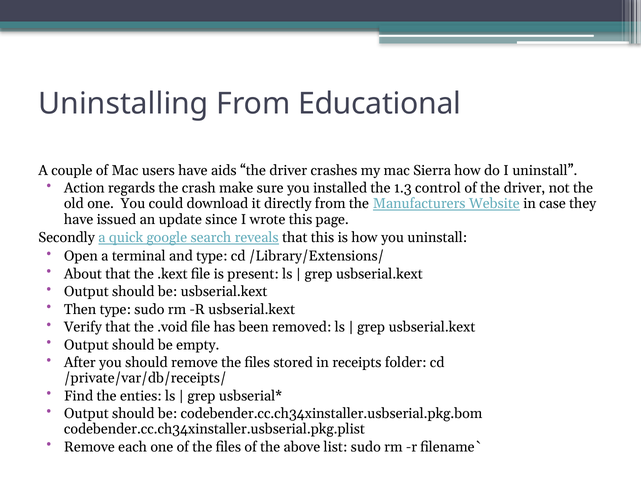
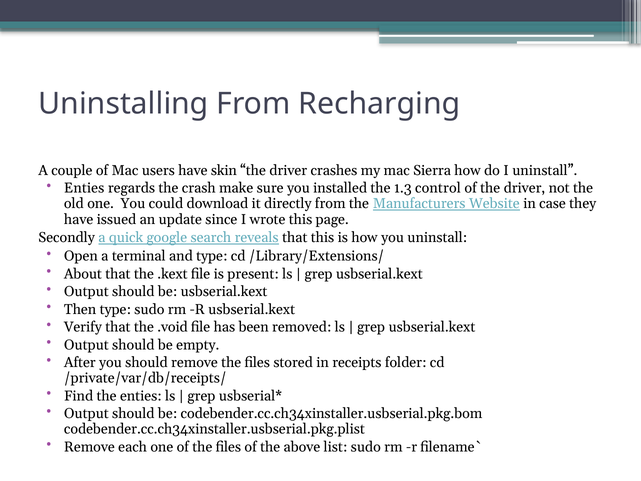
Educational: Educational -> Recharging (379, 104)
aids: aids -> skin (224, 170)
Action: Action -> Enties (84, 188)
